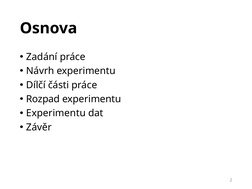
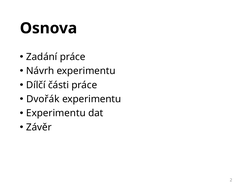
Rozpad: Rozpad -> Dvořák (43, 99)
